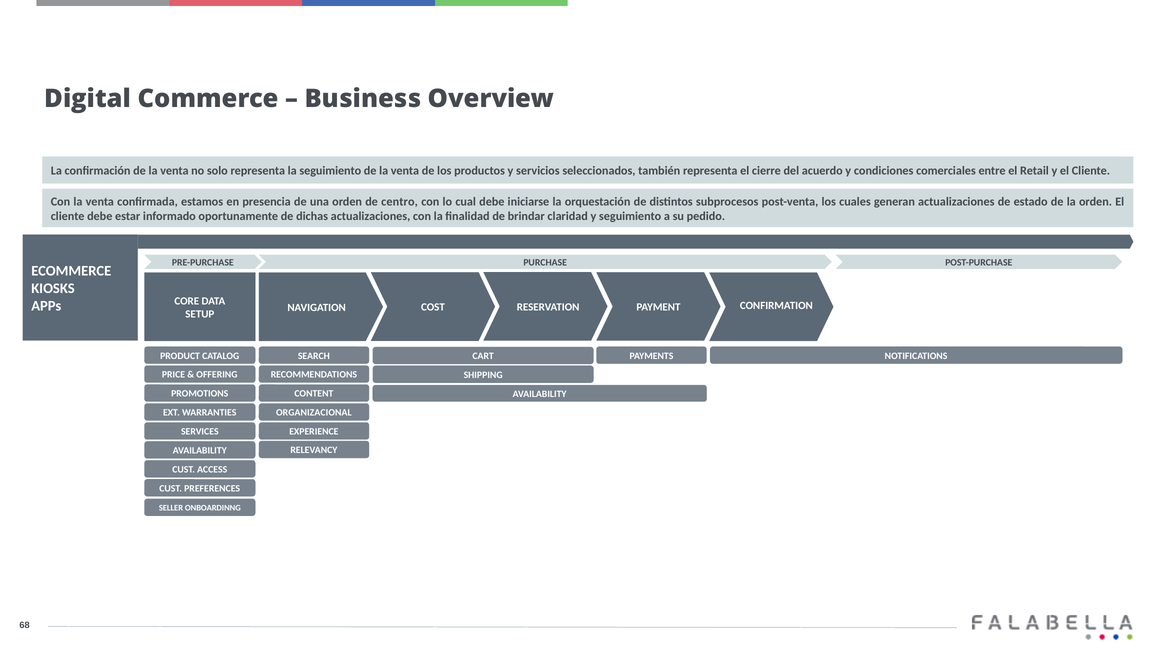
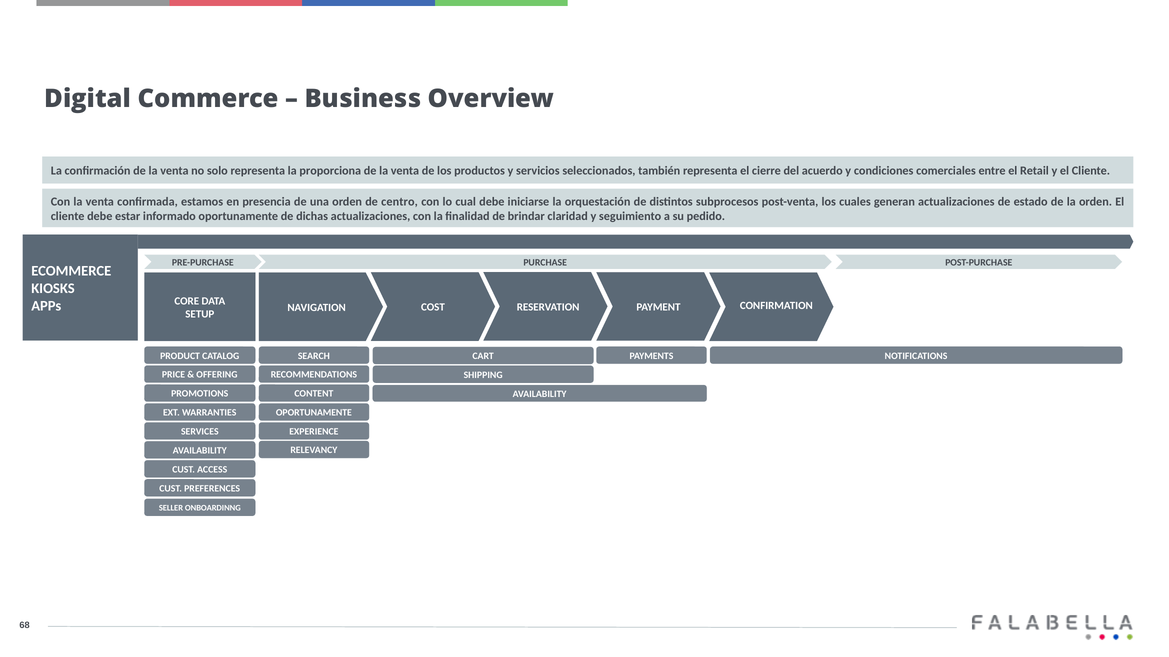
la seguimiento: seguimiento -> proporciona (330, 171)
ORGANIZACIONAL: ORGANIZACIONAL -> OPORTUNAMENTE (314, 413)
